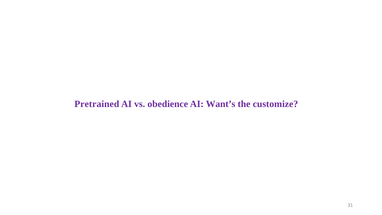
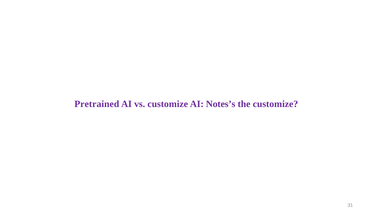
vs obedience: obedience -> customize (168, 104)
Want’s: Want’s -> Notes’s (221, 104)
